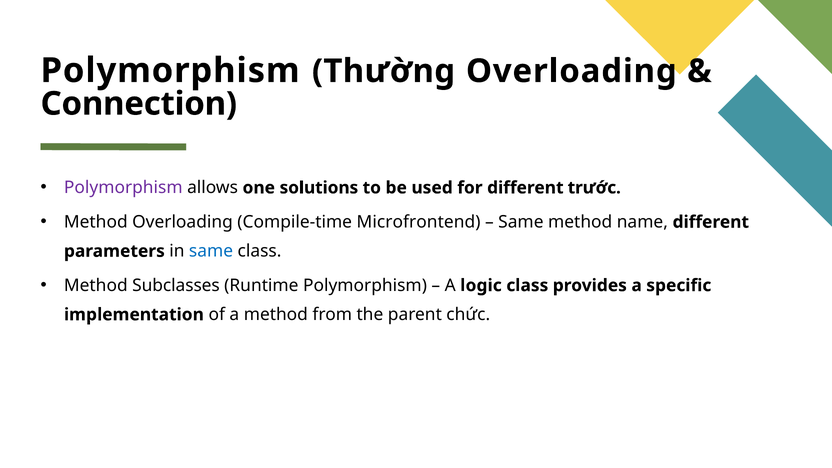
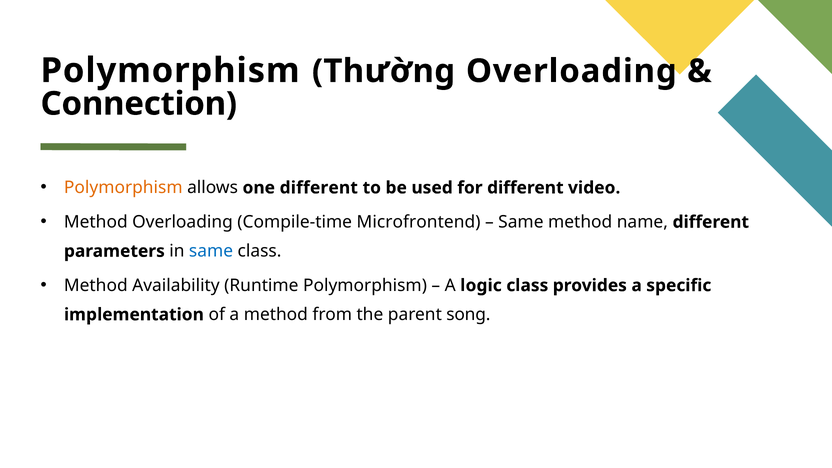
Polymorphism colour: purple -> orange (123, 188)
one solutions: solutions -> different (319, 188)
trước: trước -> video (594, 188)
Subclasses: Subclasses -> Availability (176, 285)
chức: chức -> song (468, 315)
